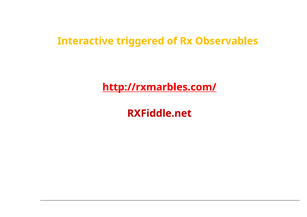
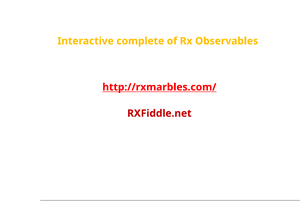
triggered: triggered -> complete (140, 41)
